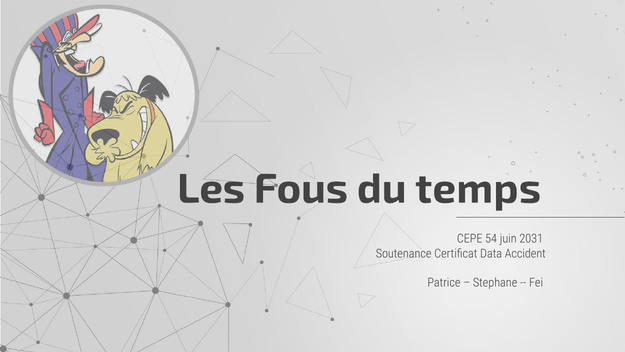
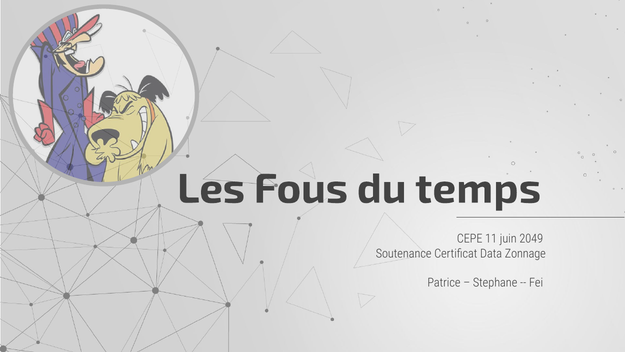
54: 54 -> 11 (491, 239)
2031: 2031 -> 2049 (531, 239)
Accident: Accident -> Zonnage (525, 253)
